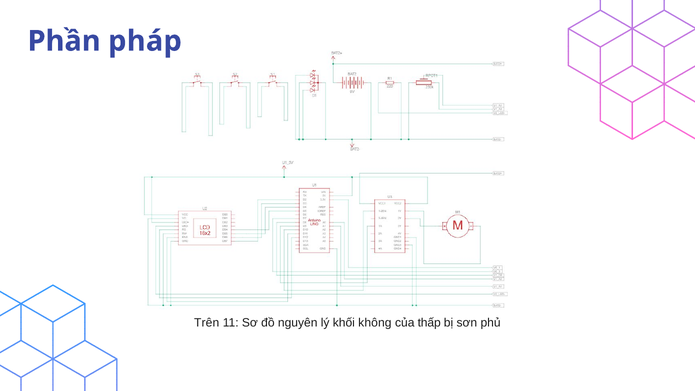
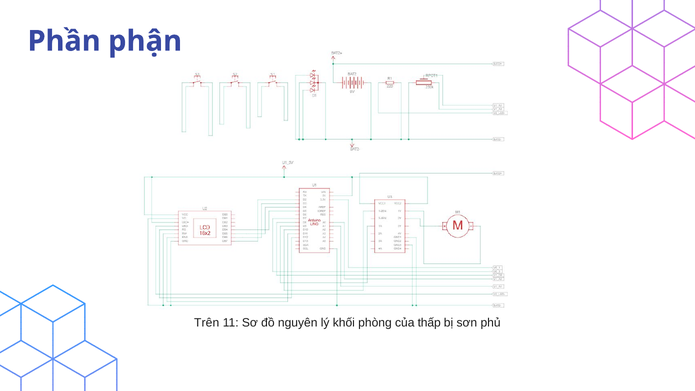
pháp: pháp -> phận (145, 41)
không: không -> phòng (375, 323)
